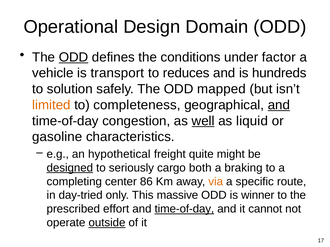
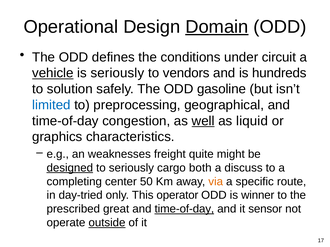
Domain underline: none -> present (217, 27)
ODD underline: present -> none (74, 57)
factor: factor -> circuit (279, 57)
vehicle underline: none -> present (53, 73)
is transport: transport -> seriously (117, 73)
reduces: reduces -> vendors (186, 73)
mapped: mapped -> gasoline (222, 89)
limited colour: orange -> blue (51, 105)
completeness: completeness -> preprocessing (137, 105)
and underline: present -> none (279, 105)
gasoline: gasoline -> graphics (57, 137)
hypothetical: hypothetical -> weaknesses (119, 154)
braking: braking -> discuss (244, 168)
86: 86 -> 50 (146, 182)
massive: massive -> operator (177, 196)
effort: effort -> great (116, 209)
cannot: cannot -> sensor (265, 209)
